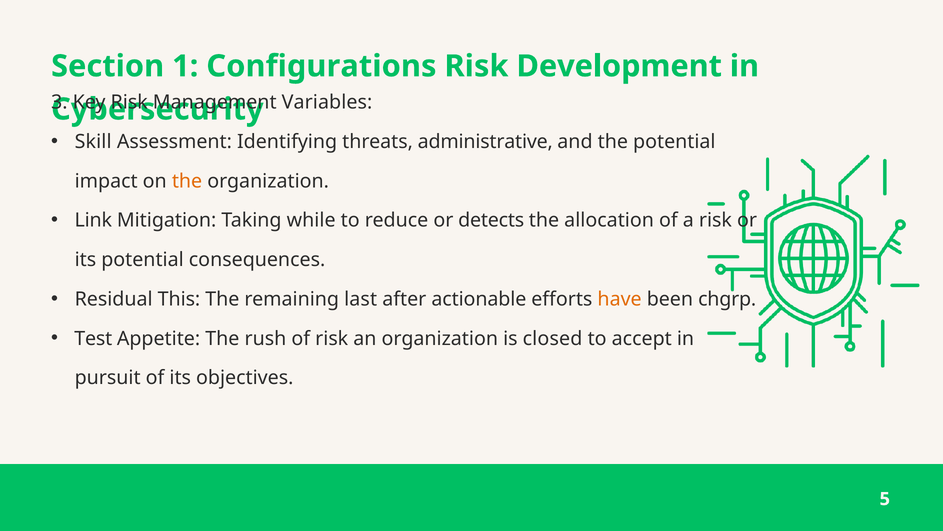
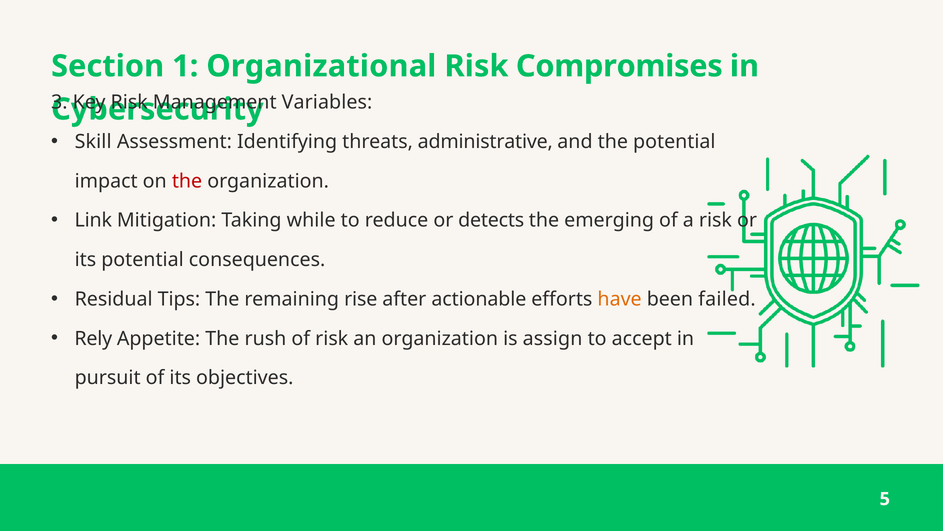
Configurations: Configurations -> Organizational (321, 66)
Development: Development -> Compromises (619, 66)
the colour: orange -> red (187, 181)
allocation: allocation -> emerging (609, 220)
This: This -> Tips (179, 299)
last: last -> rise (361, 299)
chgrp: chgrp -> failed (727, 299)
Test: Test -> Rely (93, 338)
closed: closed -> assign (553, 338)
